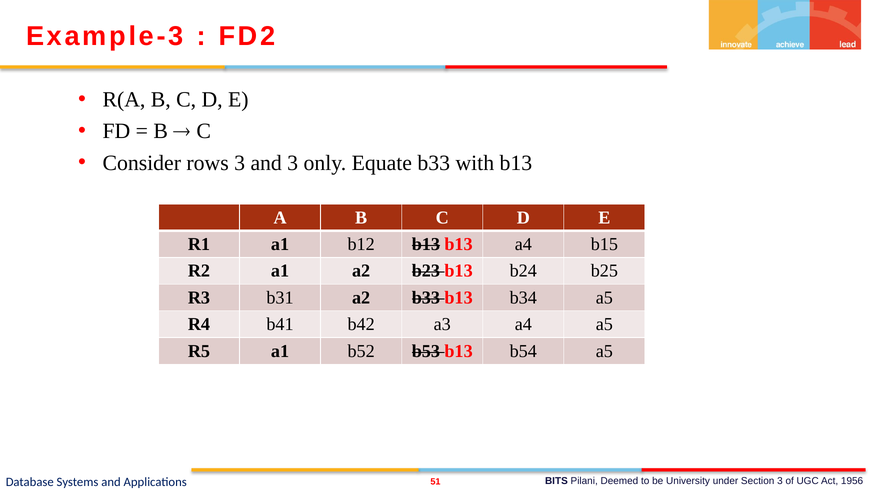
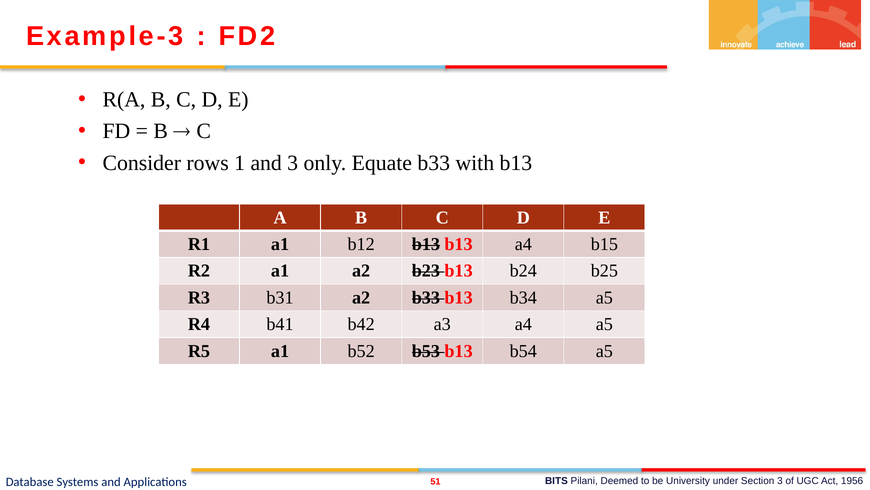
rows 3: 3 -> 1 (240, 163)
